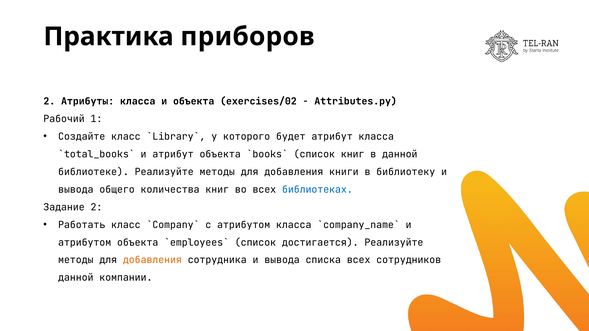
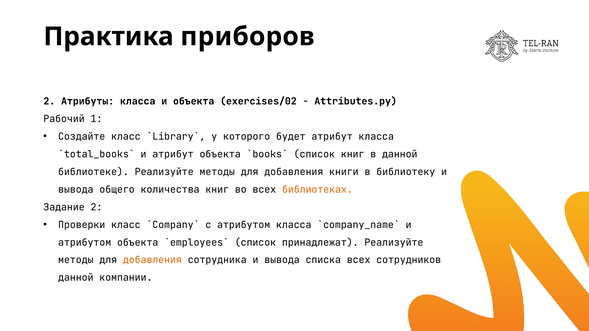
библиотеках colour: blue -> orange (317, 190)
Работать: Работать -> Проверки (82, 225)
достигается: достигается -> принадлежат (320, 243)
